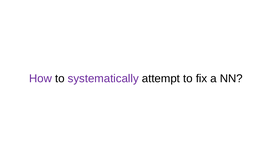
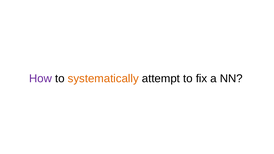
systematically colour: purple -> orange (103, 79)
